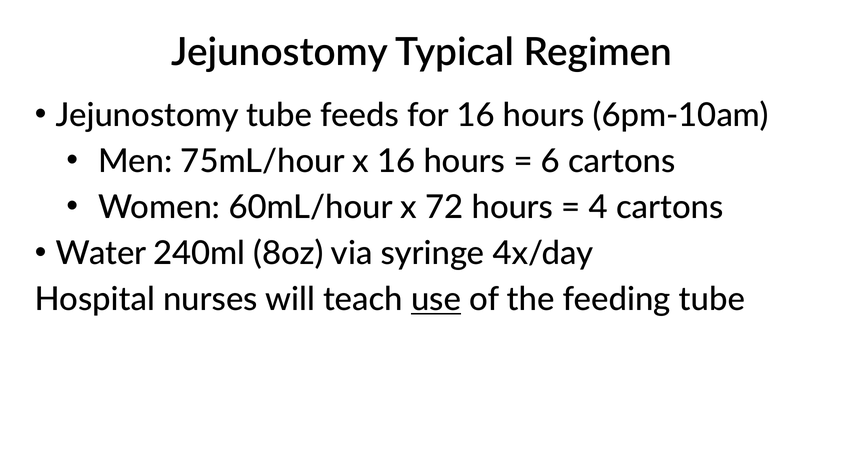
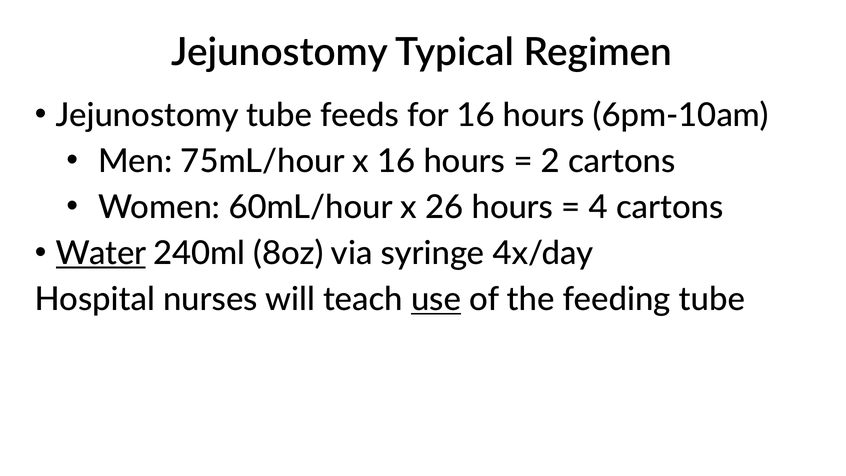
6: 6 -> 2 (550, 161)
72: 72 -> 26 (444, 207)
Water underline: none -> present (101, 253)
